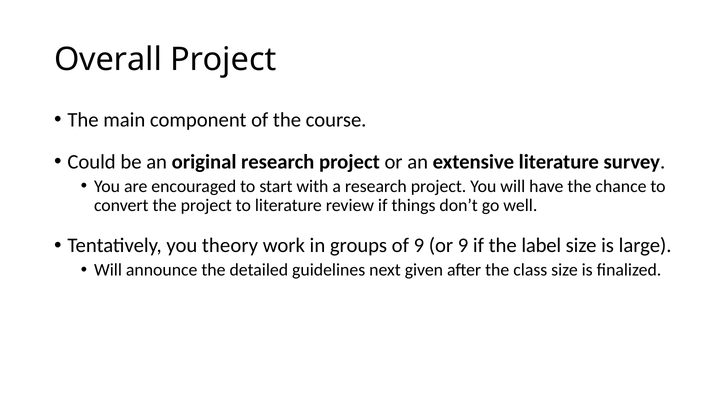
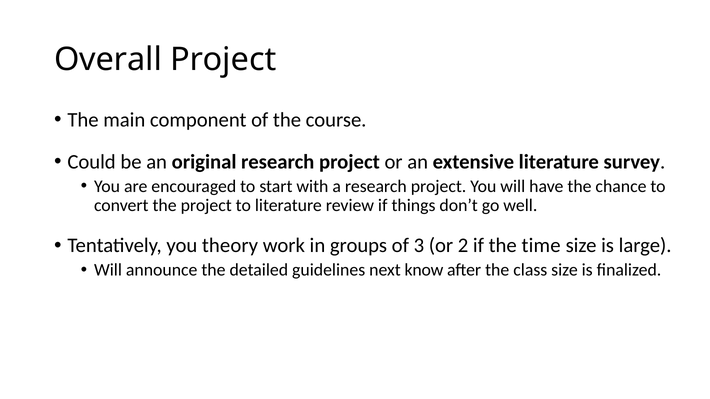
of 9: 9 -> 3 (419, 246)
or 9: 9 -> 2 (463, 246)
label: label -> time (541, 246)
given: given -> know (424, 270)
